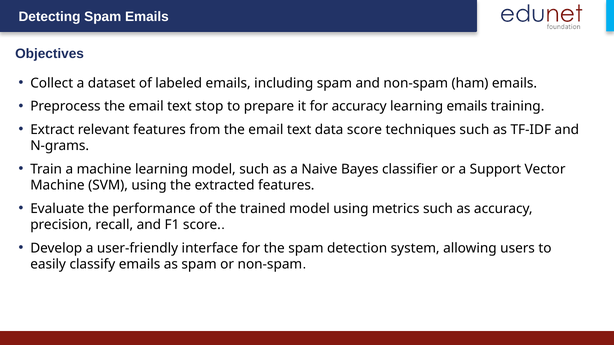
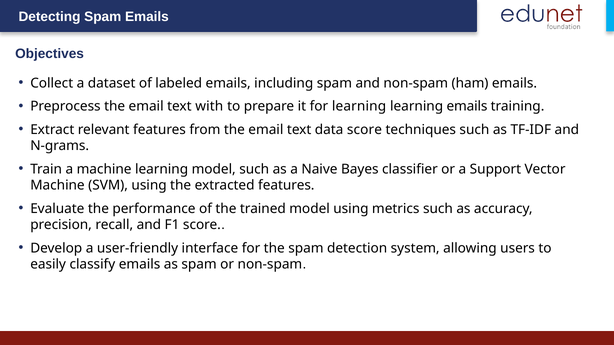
stop: stop -> with (209, 107)
for accuracy: accuracy -> learning (359, 107)
